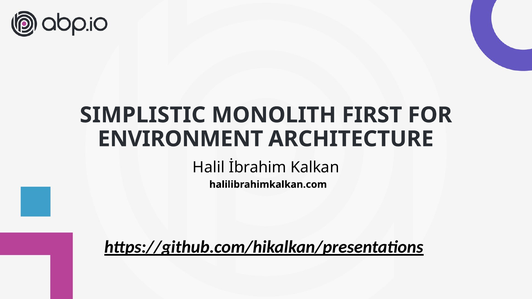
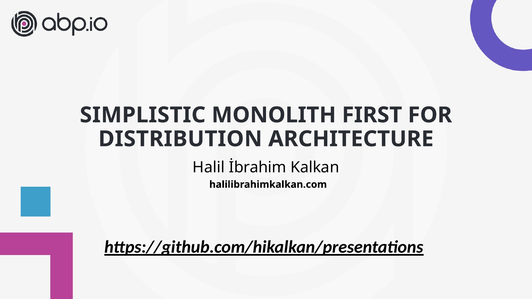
ENVIRONMENT: ENVIRONMENT -> DISTRIBUTION (180, 139)
